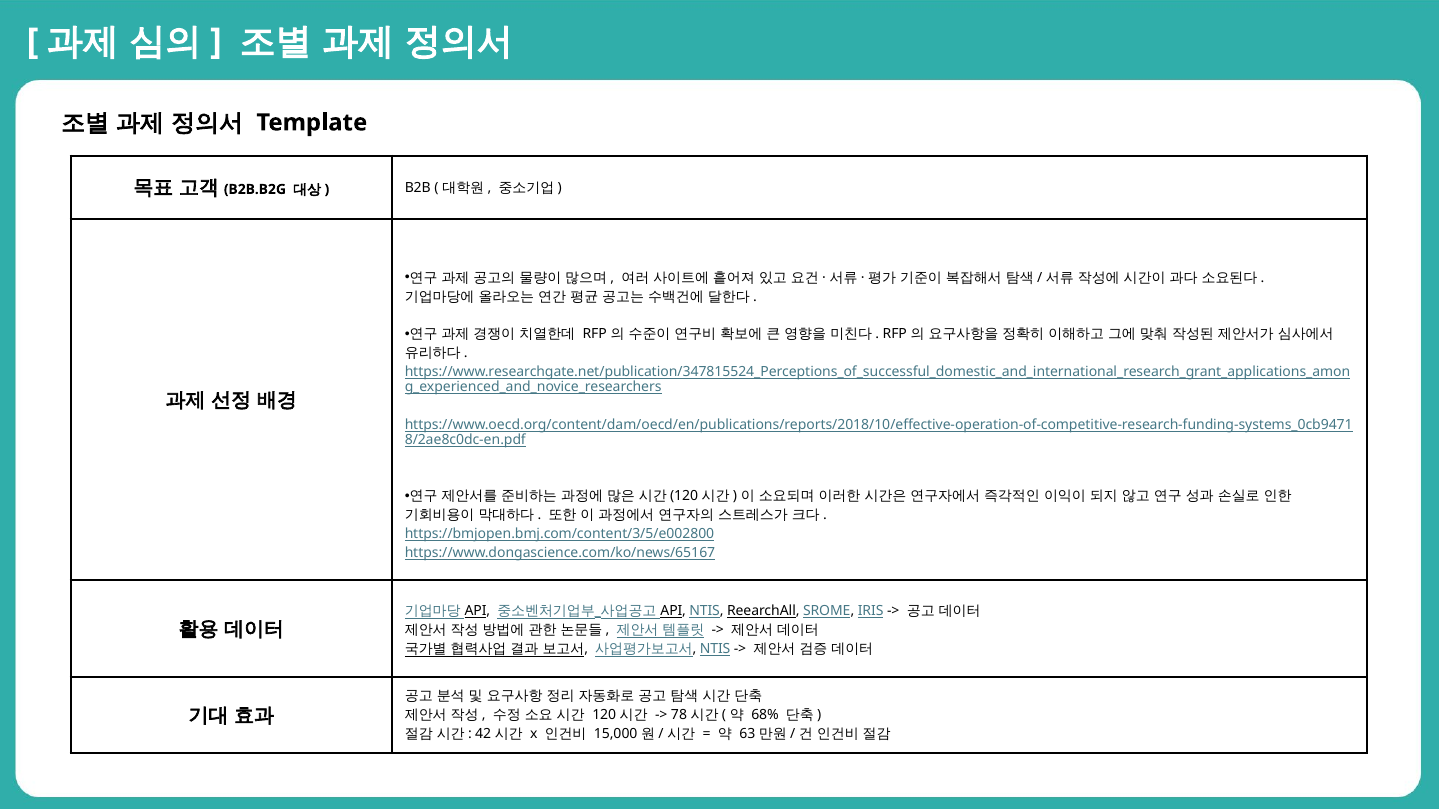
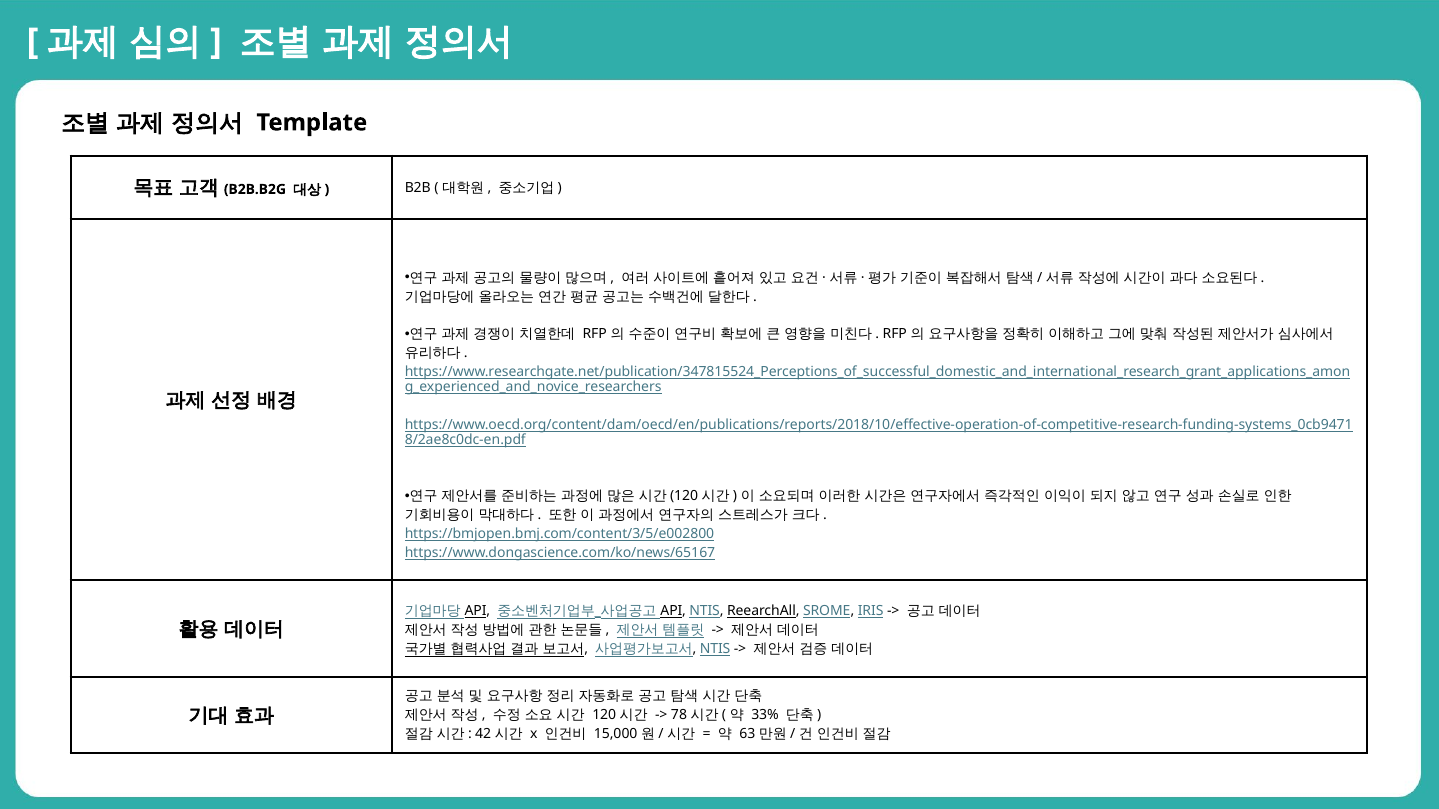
68%: 68% -> 33% (765, 716)
